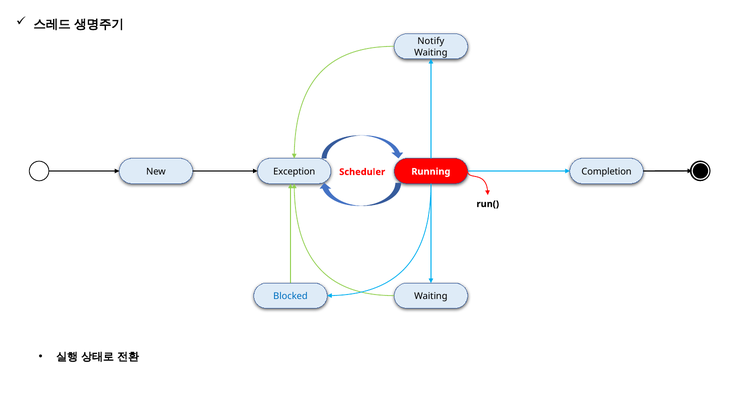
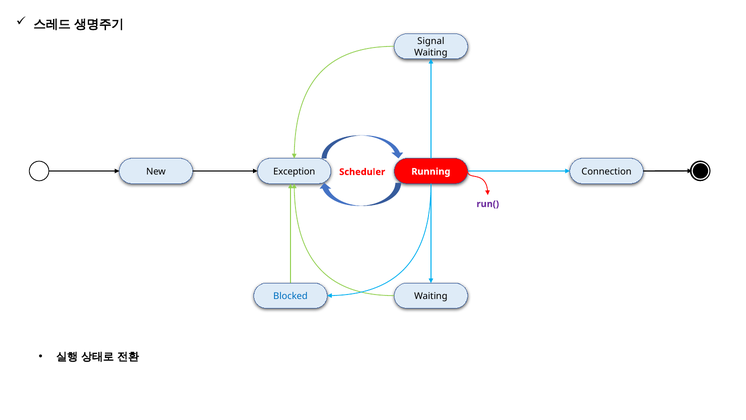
Notify: Notify -> Signal (431, 41)
Completion: Completion -> Connection (607, 171)
run( colour: black -> purple (488, 204)
